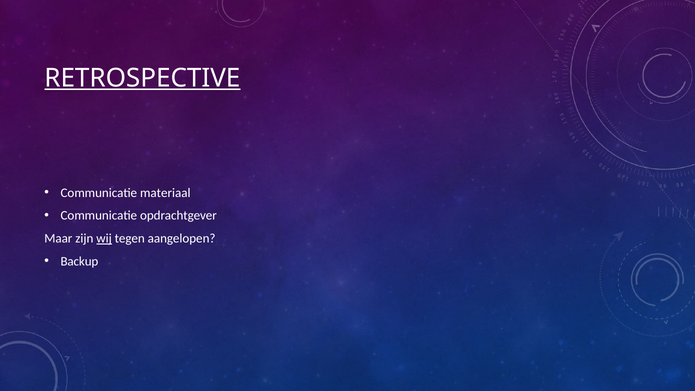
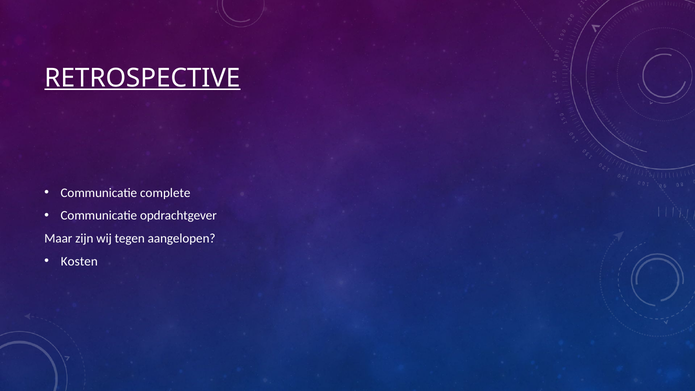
materiaal: materiaal -> complete (165, 193)
wij underline: present -> none (104, 238)
Backup: Backup -> Kosten (79, 261)
